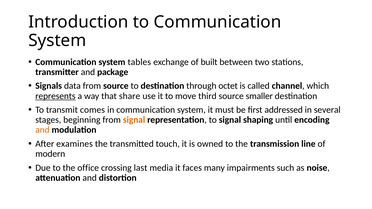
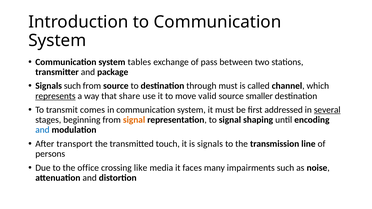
built: built -> pass (209, 62)
Signals data: data -> such (72, 86)
through octet: octet -> must (228, 86)
third: third -> valid (207, 96)
several underline: none -> present (327, 110)
and colour: orange -> blue (42, 130)
examines: examines -> transport (75, 144)
is owned: owned -> signals (210, 144)
modern: modern -> persons (50, 154)
last: last -> like (141, 168)
